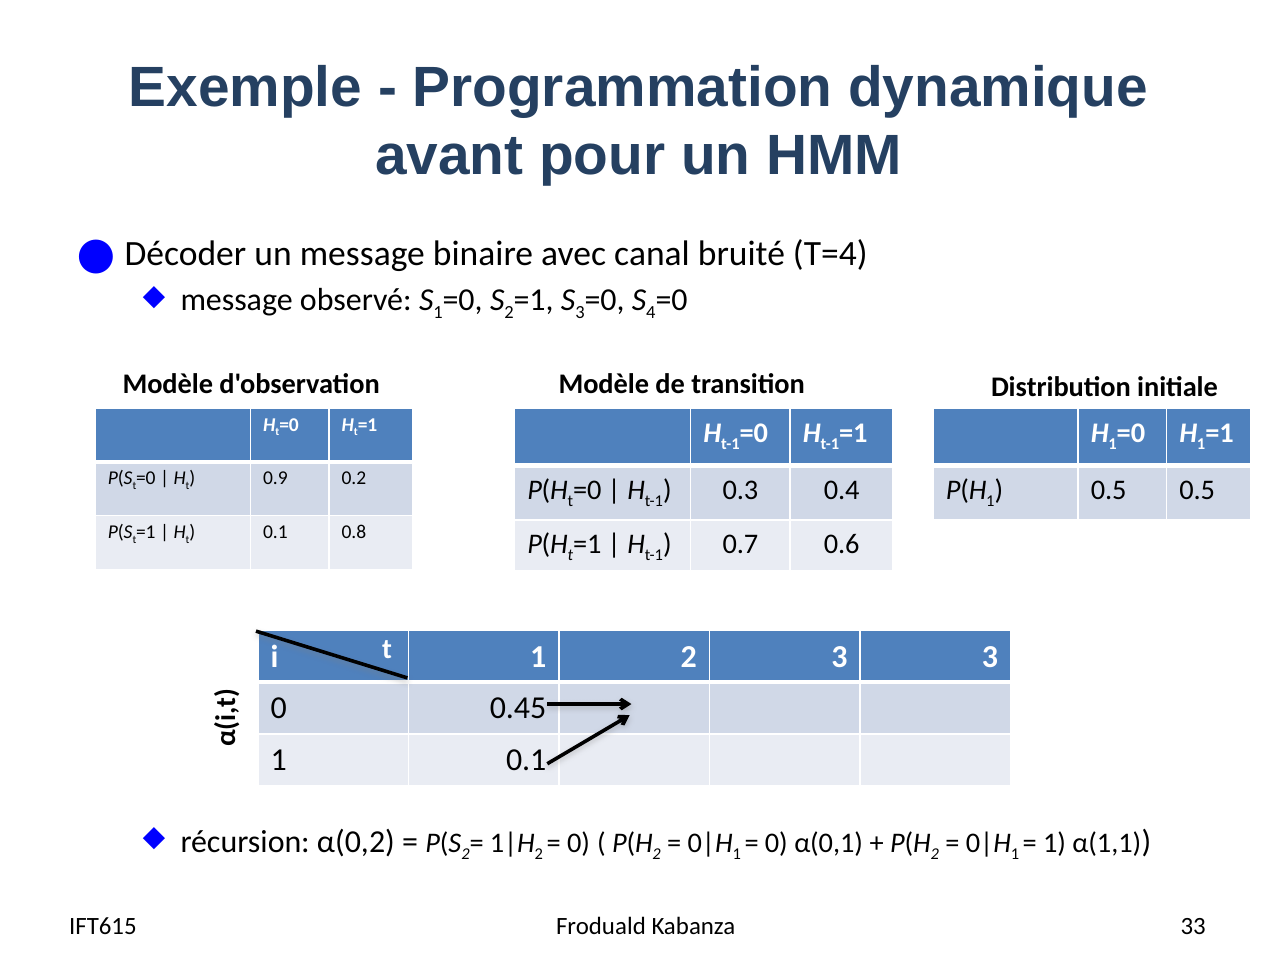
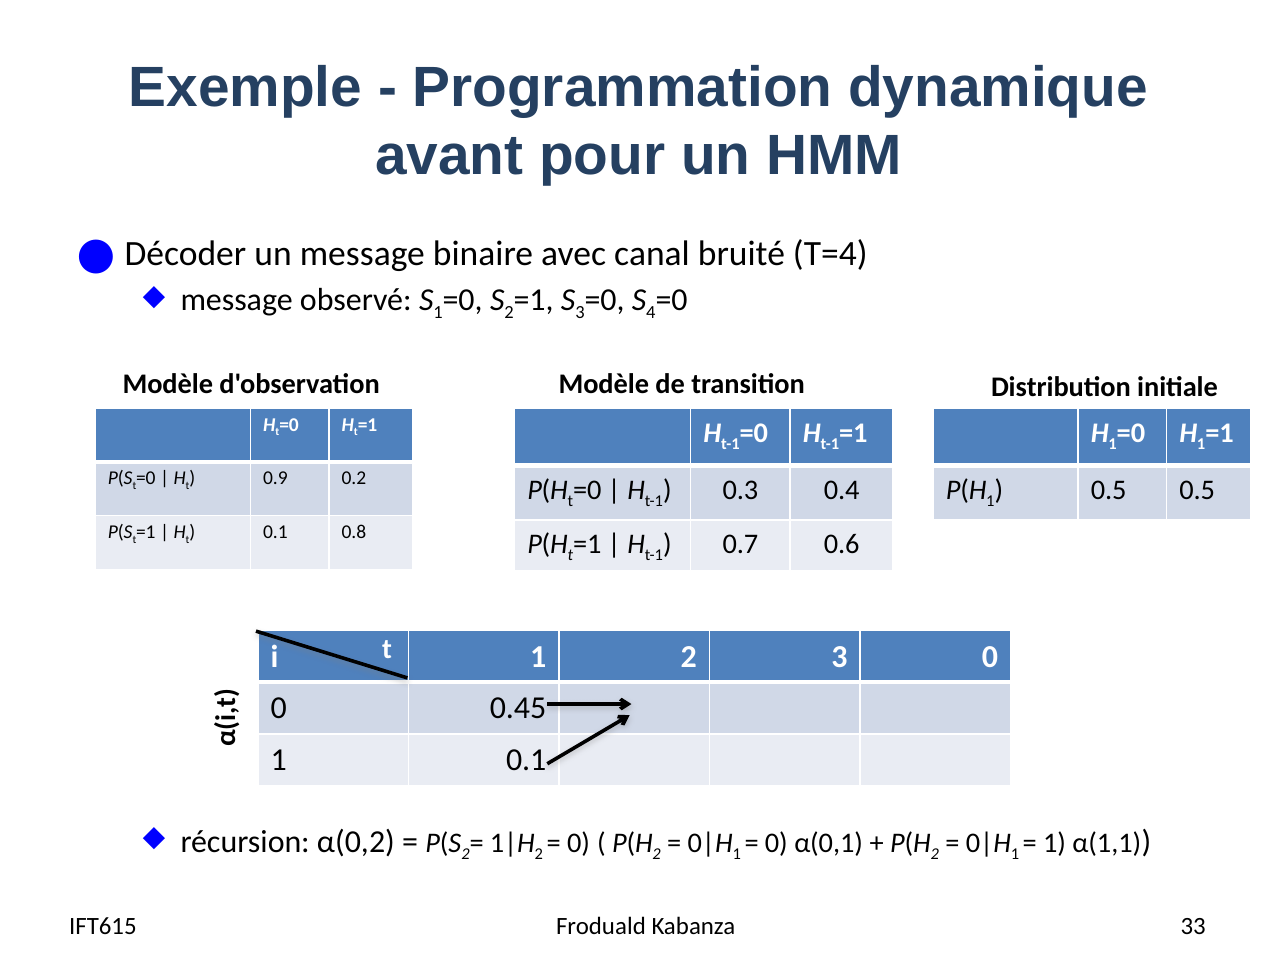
3 3: 3 -> 0 (990, 657)
